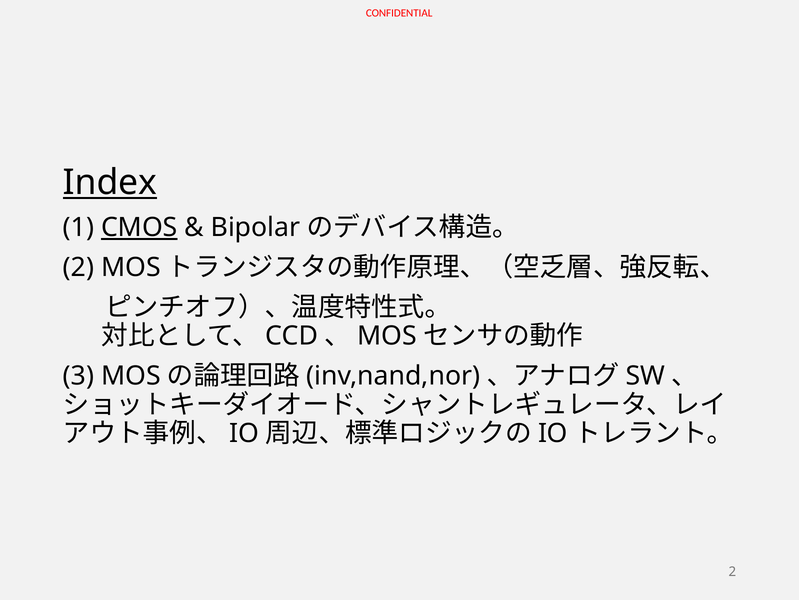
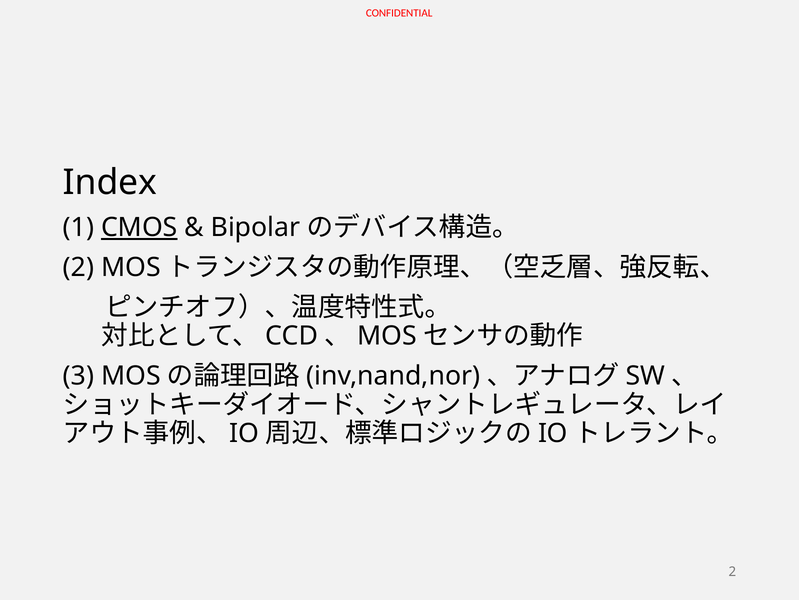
Index underline: present -> none (110, 182)
